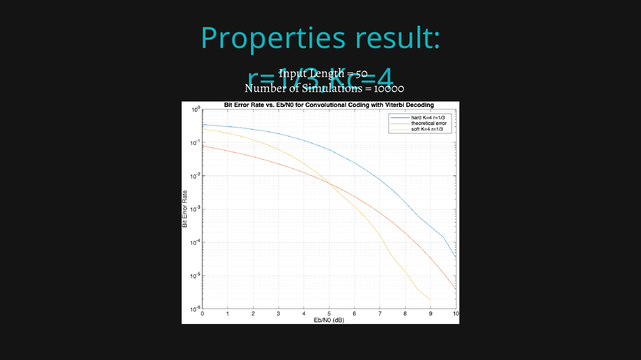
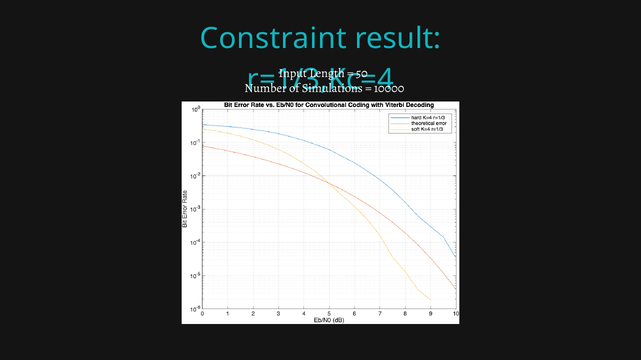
Properties: Properties -> Constraint (273, 39)
